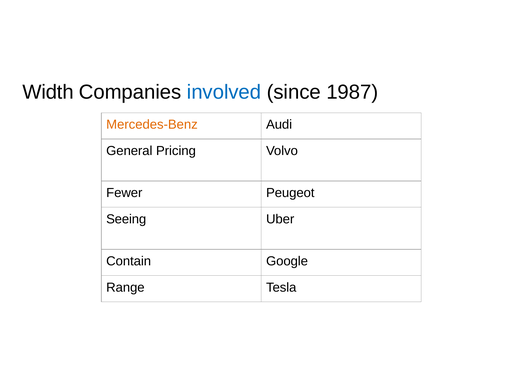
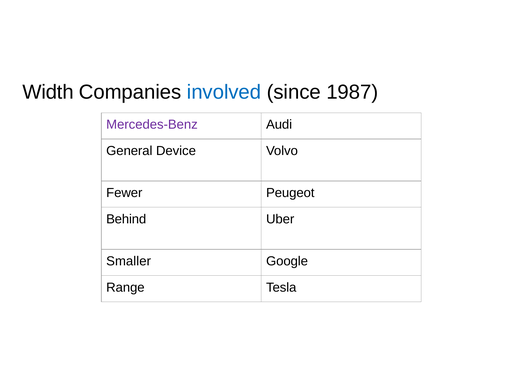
Mercedes-Benz colour: orange -> purple (152, 125)
Pricing: Pricing -> Device (176, 151)
Seeing: Seeing -> Behind (126, 219)
Contain: Contain -> Smaller (129, 261)
